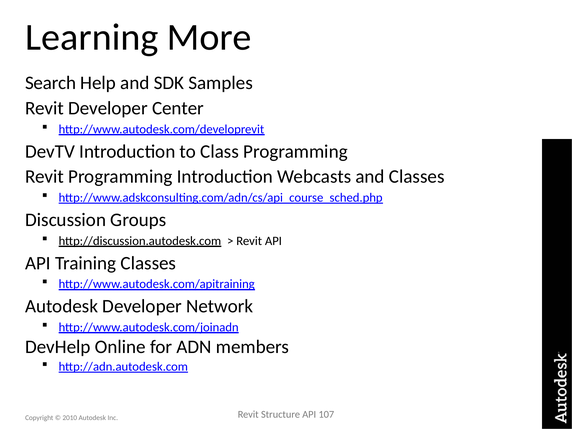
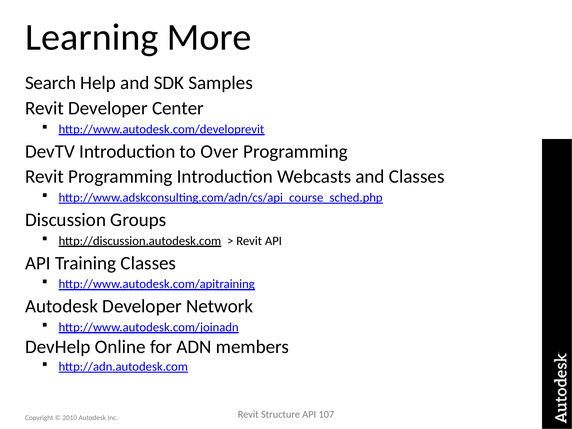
Class: Class -> Over (220, 151)
